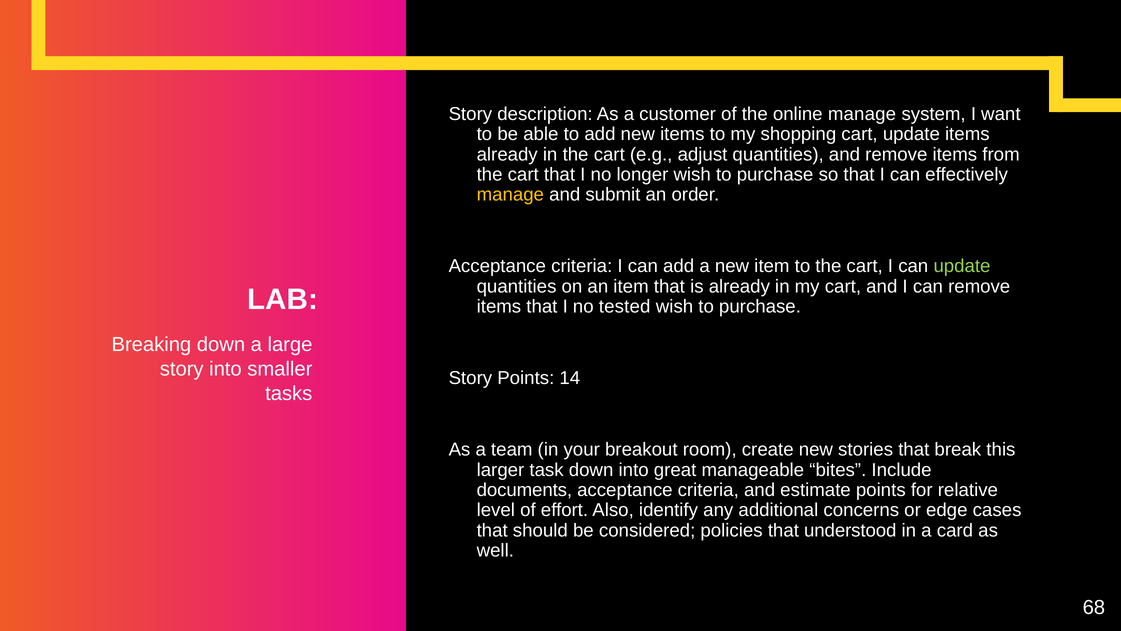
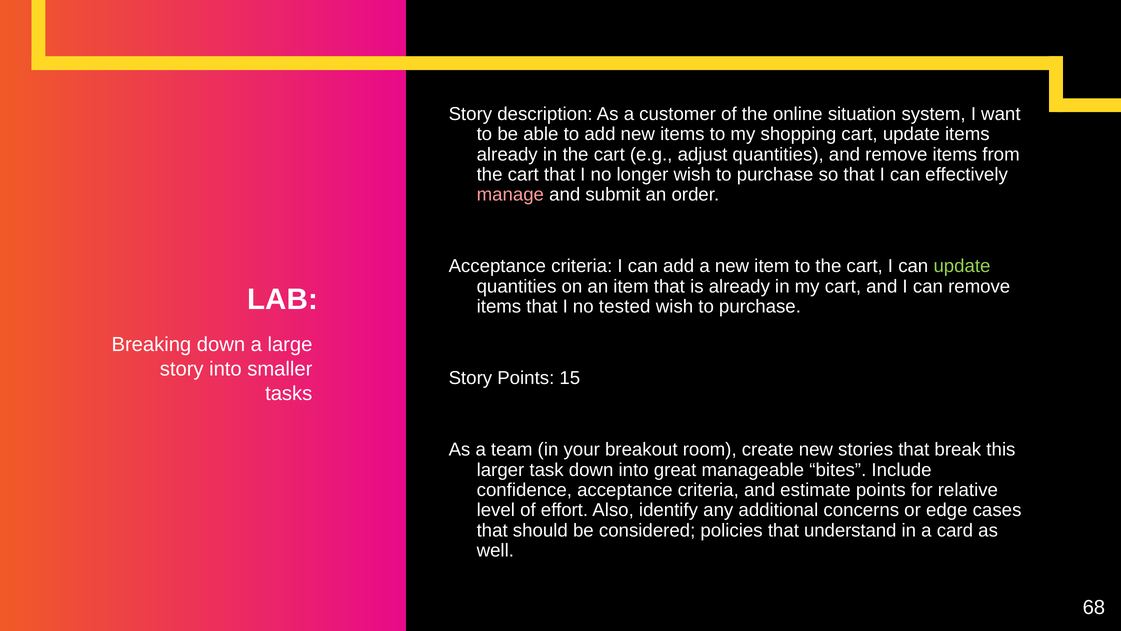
online manage: manage -> situation (862, 114)
manage colour: yellow -> pink (510, 195)
14: 14 -> 15 (570, 378)
documents: documents -> confidence (524, 490)
understood: understood -> understand (850, 530)
